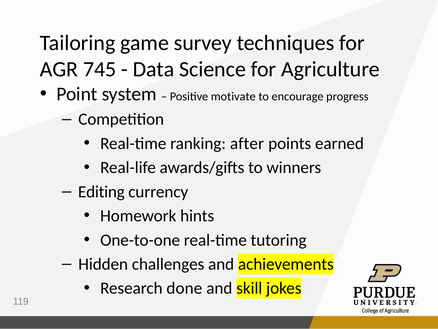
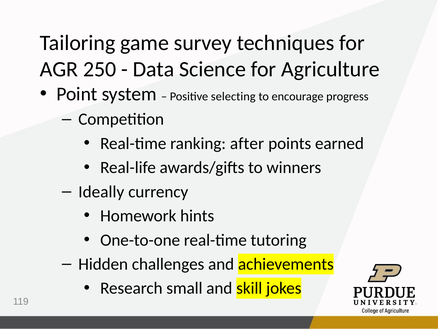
745: 745 -> 250 (100, 69)
motivate: motivate -> selecting (233, 96)
Editing: Editing -> Ideally (101, 191)
done: done -> small (184, 288)
